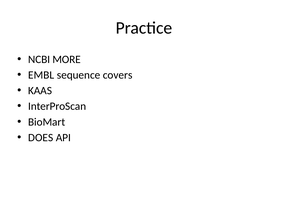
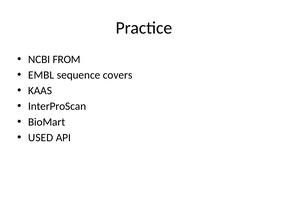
MORE: MORE -> FROM (67, 59)
DOES: DOES -> USED (41, 138)
